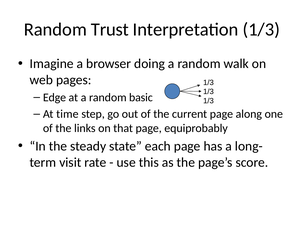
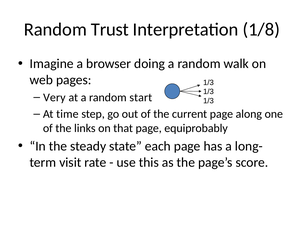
Interpretation 1/3: 1/3 -> 1/8 (261, 29)
Edge: Edge -> Very (54, 97)
basic: basic -> start (141, 97)
